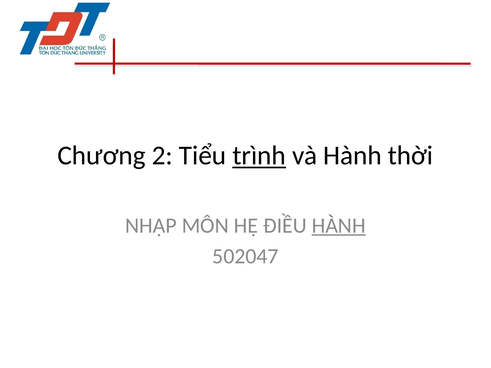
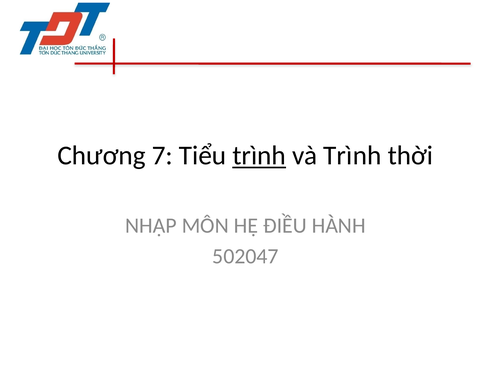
2: 2 -> 7 (162, 156)
và Hành: Hành -> Trình (352, 156)
HÀNH underline: present -> none (339, 226)
